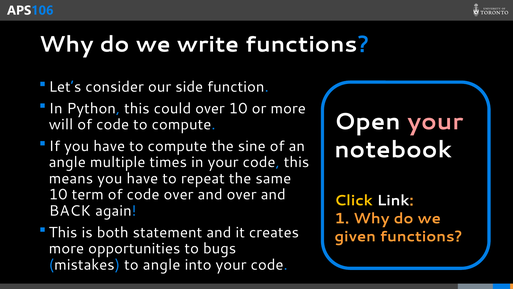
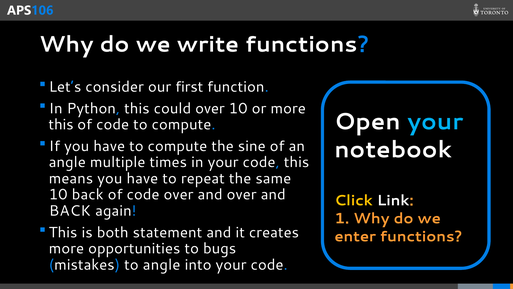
side: side -> first (189, 87)
your colour: pink -> light blue (435, 121)
will: will -> this (61, 124)
10 term: term -> back (88, 194)
given: given -> enter (355, 236)
